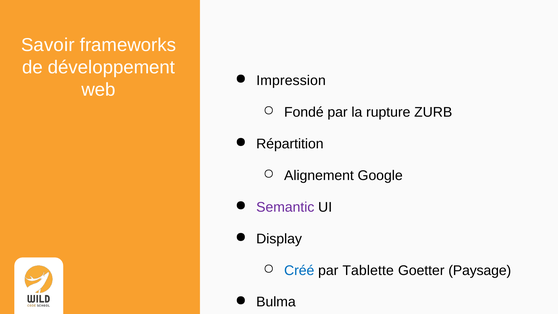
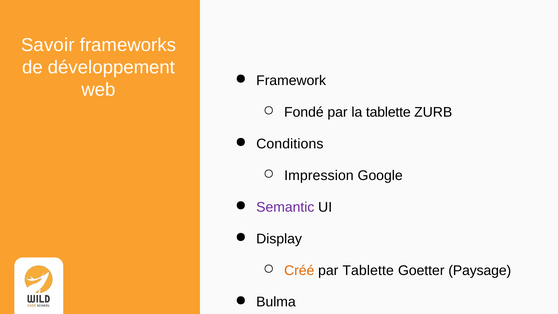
Impression: Impression -> Framework (291, 81)
la rupture: rupture -> tablette (388, 112)
Répartition: Répartition -> Conditions (290, 144)
Alignement: Alignement -> Impression (319, 175)
Créé colour: blue -> orange (299, 270)
